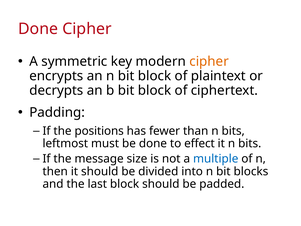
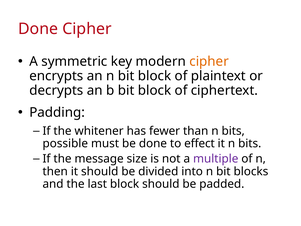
positions: positions -> whitener (99, 131)
leftmost: leftmost -> possible (65, 143)
multiple colour: blue -> purple (216, 159)
